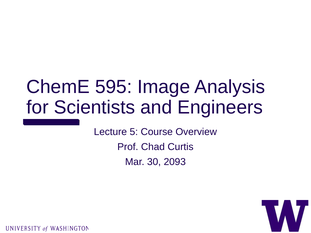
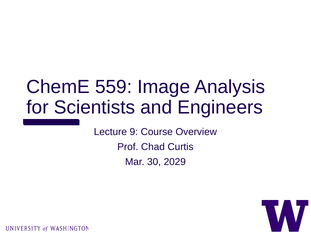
595: 595 -> 559 (114, 87)
5: 5 -> 9 (134, 132)
2093: 2093 -> 2029 (175, 162)
